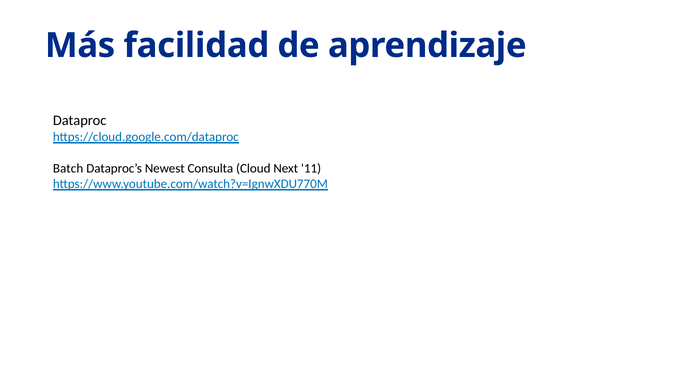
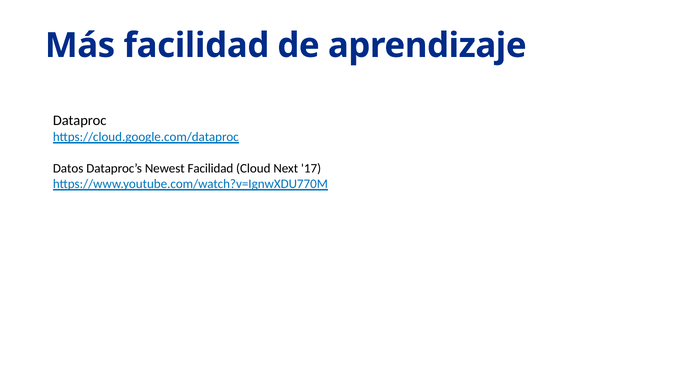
Batch: Batch -> Datos (68, 168)
Newest Consulta: Consulta -> Facilidad (210, 168)
11: 11 -> 17 (311, 168)
